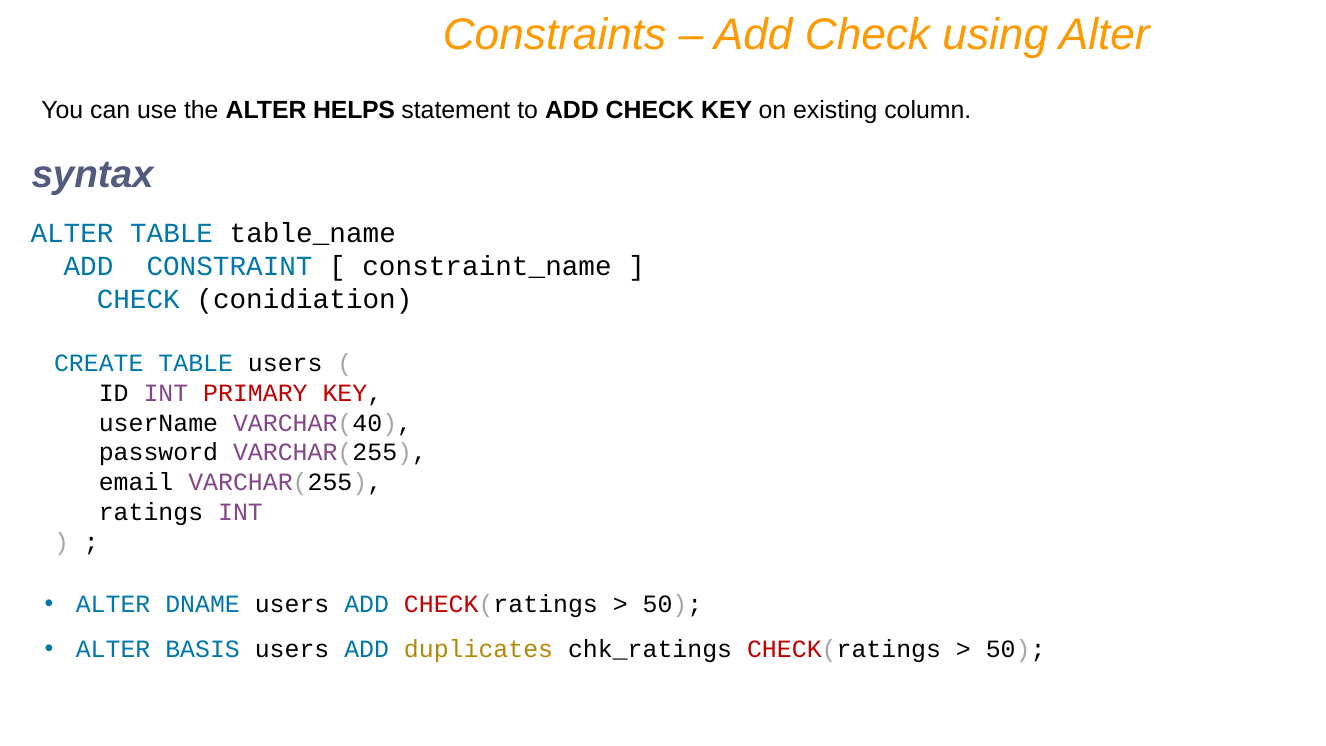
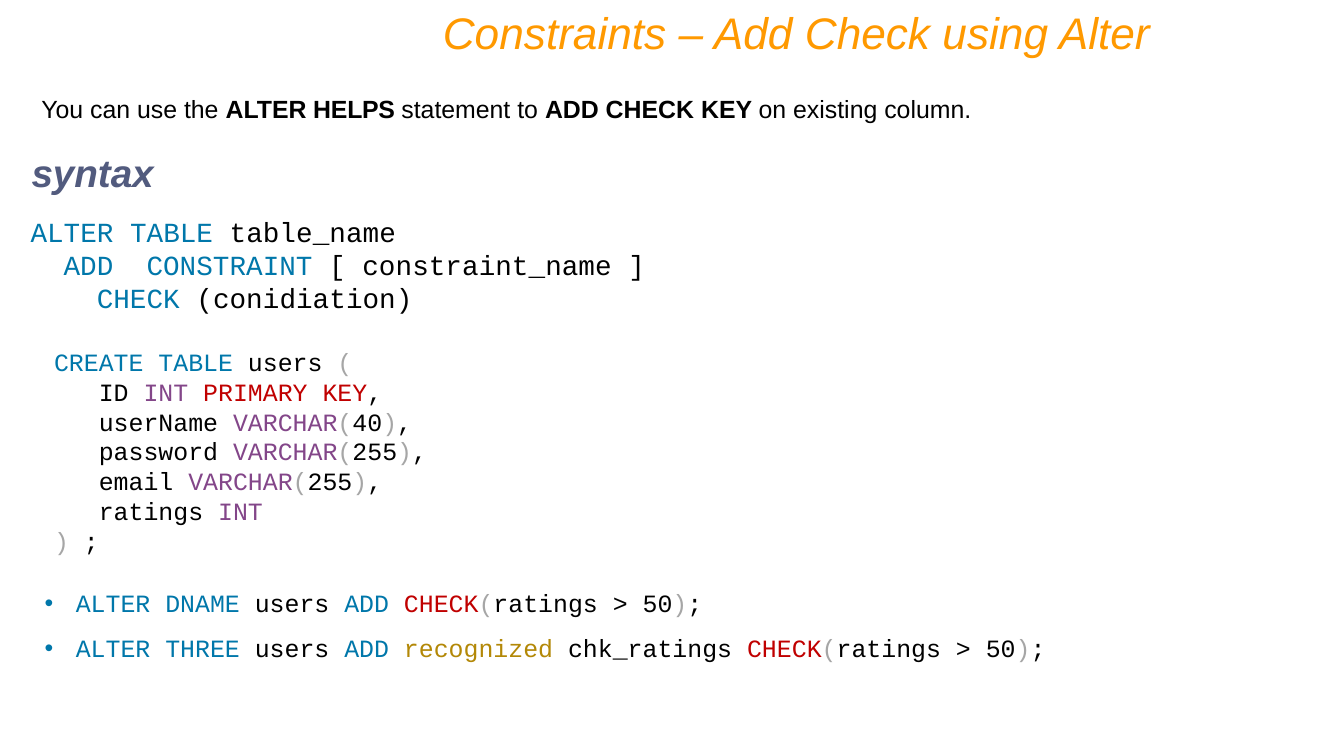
BASIS: BASIS -> THREE (203, 649)
duplicates: duplicates -> recognized (479, 649)
